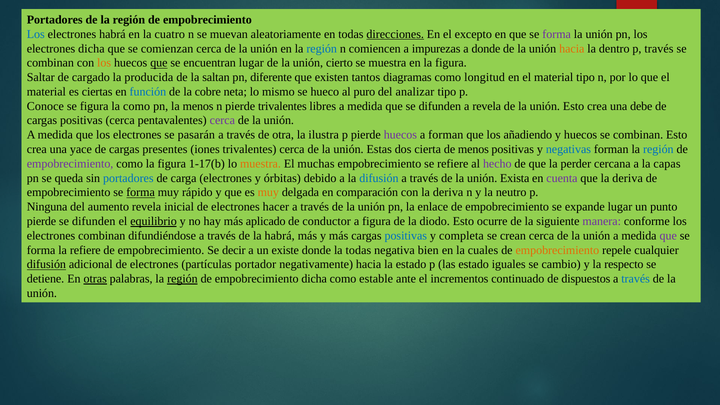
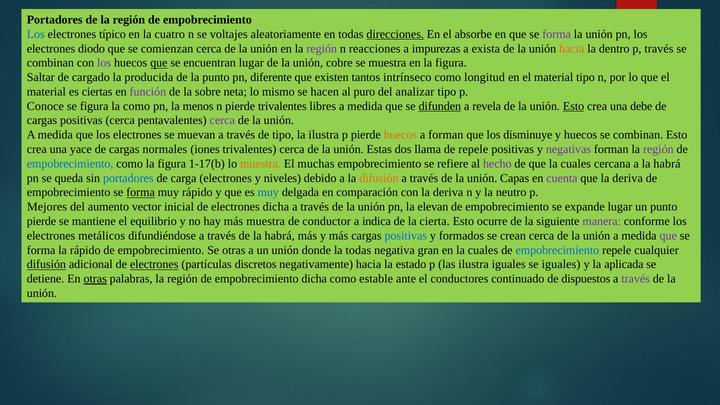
electrones habrá: habrá -> típico (112, 34)
muevan: muevan -> voltajes (229, 34)
excepto: excepto -> absorbe (473, 34)
electrones dicha: dicha -> diodo (92, 49)
región colour: blue -> purple (322, 49)
comiencen: comiencen -> reacciones (375, 49)
a donde: donde -> exista (486, 49)
los colour: orange -> purple (104, 63)
cierto: cierto -> cobre (339, 63)
la saltan: saltan -> punto (216, 77)
diagramas: diagramas -> intrínseco (407, 77)
función colour: blue -> purple (148, 92)
cobre: cobre -> sobre (208, 92)
hueco: hueco -> hacen (325, 92)
difunden underline: none -> present (440, 106)
Esto underline: none -> present (574, 106)
pasarán: pasarán -> muevan (196, 135)
de otra: otra -> tipo (283, 135)
huecos colour: purple -> orange (400, 135)
añadiendo: añadiendo -> disminuye (528, 135)
presentes: presentes -> normales (165, 149)
cierta: cierta -> llama (428, 149)
de menos: menos -> repele (473, 149)
negativas colour: blue -> purple (568, 149)
región colour: blue -> purple (658, 149)
empobrecimiento colour: purple -> blue (70, 164)
que la perder: perder -> cuales (576, 164)
a la capas: capas -> habrá (667, 164)
órbitas: órbitas -> niveles (282, 178)
difusión colour: blue -> orange (379, 178)
Exista: Exista -> Capas (515, 178)
muy colour: orange -> blue (268, 193)
Ninguna: Ninguna -> Mejores (47, 207)
aumento revela: revela -> vector (147, 207)
electrones hacer: hacer -> dicha (276, 207)
enlace: enlace -> elevan (433, 207)
difunden: difunden -> mantiene (94, 221)
equilibrio underline: present -> none (154, 221)
más aplicado: aplicado -> muestra (266, 221)
a figura: figura -> indica (376, 221)
diodo: diodo -> cierta (435, 221)
electrones combinan: combinan -> metálicos (102, 236)
completa: completa -> formados (462, 236)
la refiere: refiere -> rápido (85, 250)
Se decir: decir -> otras (234, 250)
un existe: existe -> unión (285, 250)
bien: bien -> gran (428, 250)
empobrecimiento colour: orange -> blue (557, 250)
electrones underline: none -> present (154, 264)
portador: portador -> discretos (256, 264)
las estado: estado -> ilustra (474, 264)
se cambio: cambio -> iguales (561, 264)
respecto: respecto -> aplicada (624, 264)
región underline: present -> none (182, 279)
incrementos: incrementos -> conductores (459, 279)
través colour: blue -> purple (636, 279)
